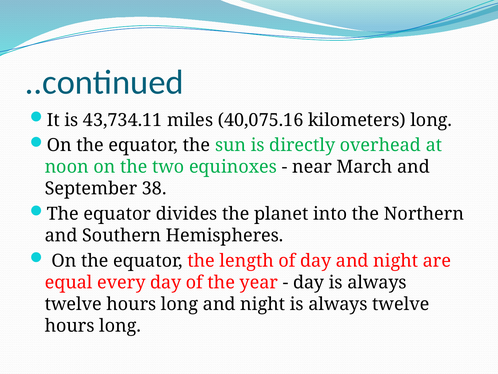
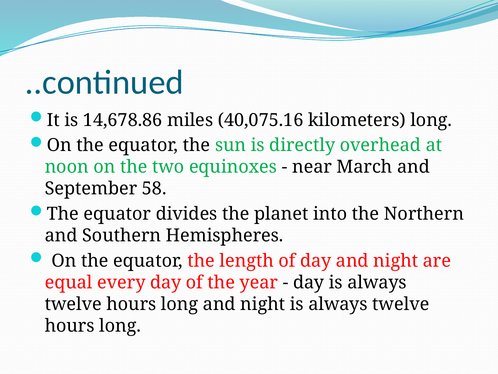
43,734.11: 43,734.11 -> 14,678.86 (123, 120)
38: 38 -> 58 (154, 188)
